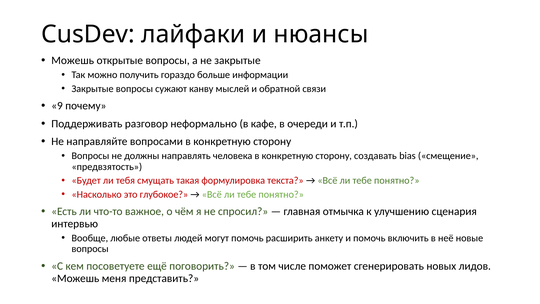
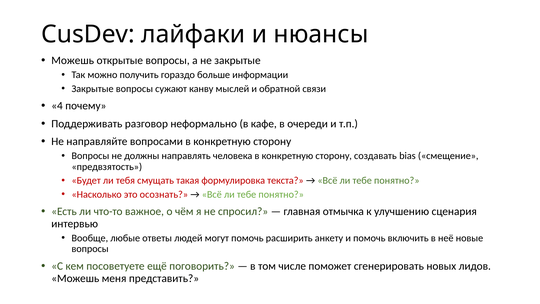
9: 9 -> 4 (57, 106)
глубокое: глубокое -> осознать (164, 194)
